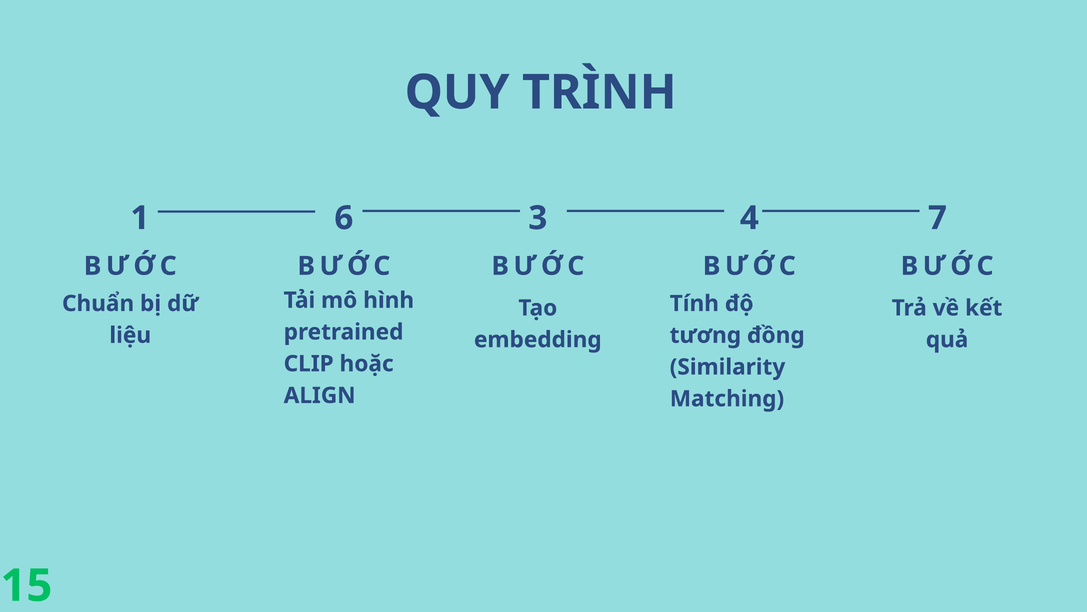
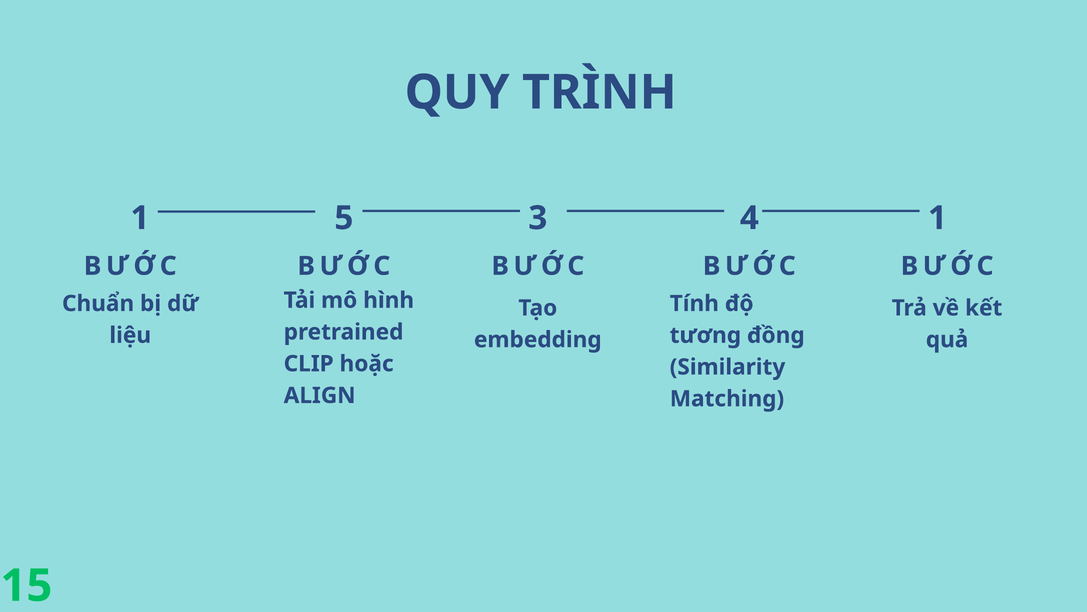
6: 6 -> 5 (344, 218)
4 7: 7 -> 1 (937, 218)
